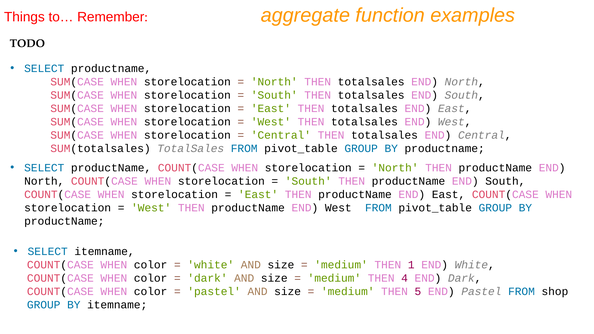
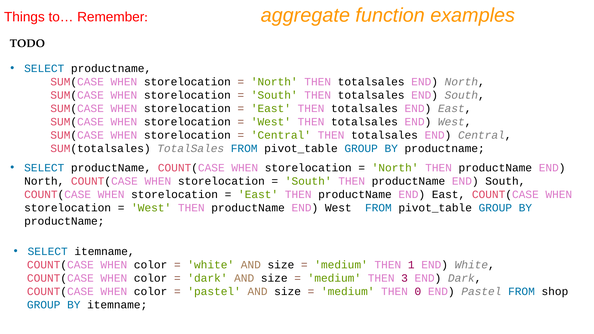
4: 4 -> 3 (405, 278)
5: 5 -> 0 (418, 292)
